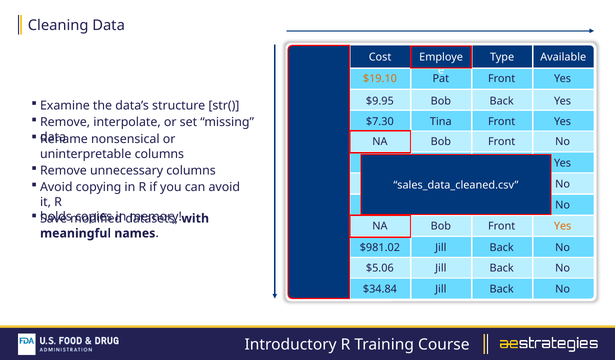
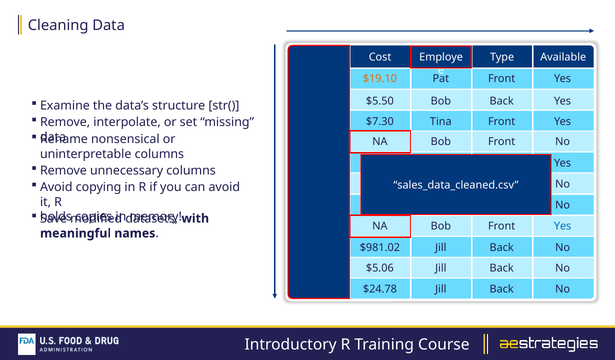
$9.95: $9.95 -> $5.50 (380, 101)
Yes colour: orange -> blue (563, 227)
$34.84: $34.84 -> $24.78 (380, 290)
